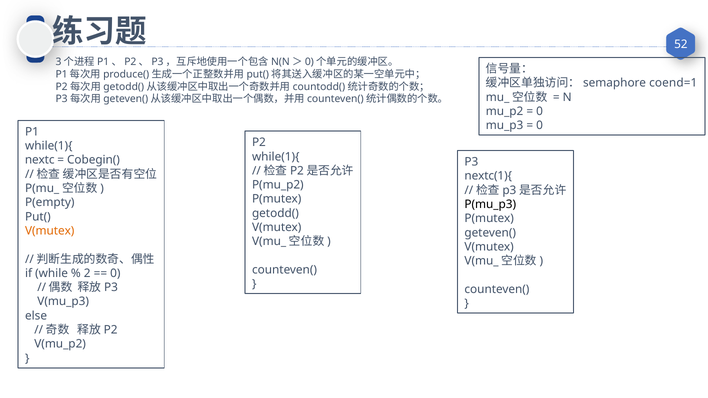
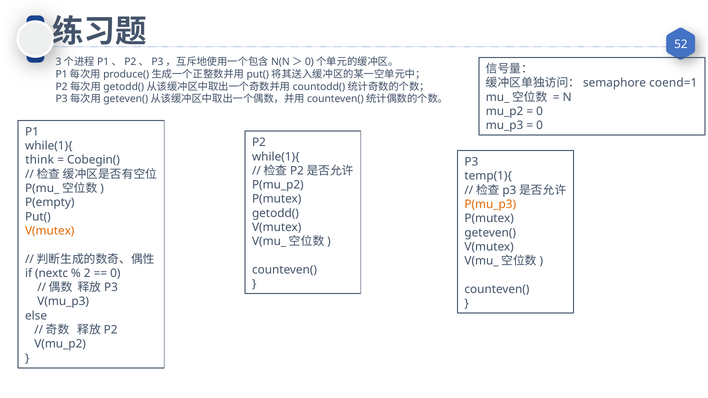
nextc: nextc -> think (40, 160)
nextc(1){: nextc(1){ -> temp(1){ (488, 176)
P(mu_p3 colour: black -> orange (490, 204)
while: while -> nextc (52, 273)
